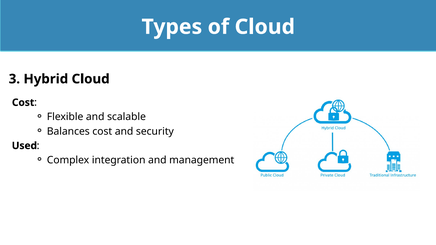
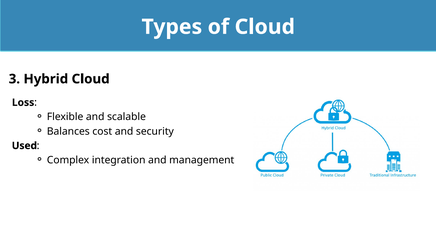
Cost: Cost -> Loss (23, 103)
